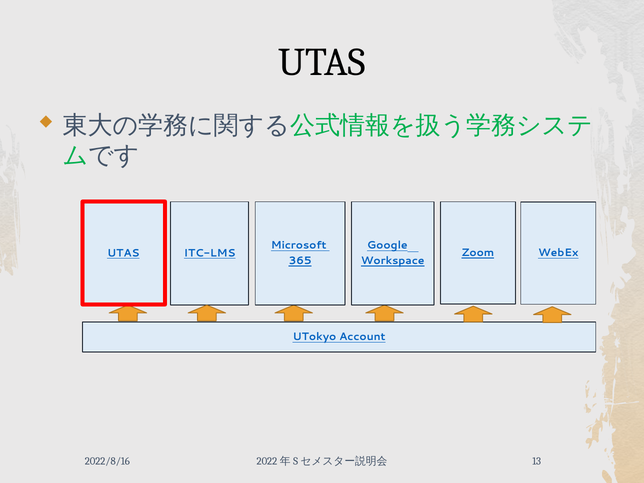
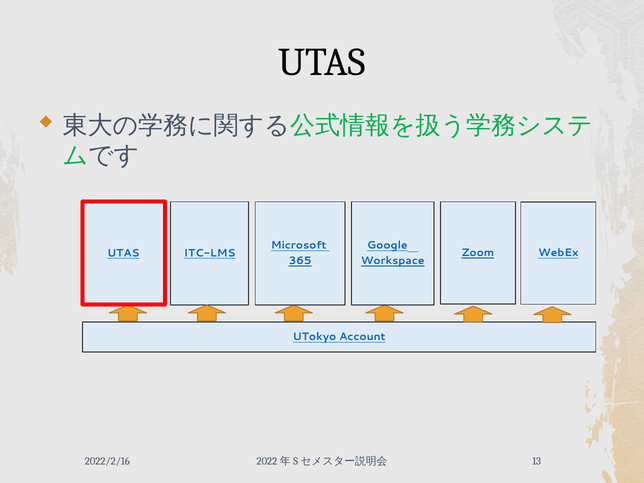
2022/8/16: 2022/8/16 -> 2022/2/16 (107, 461)
